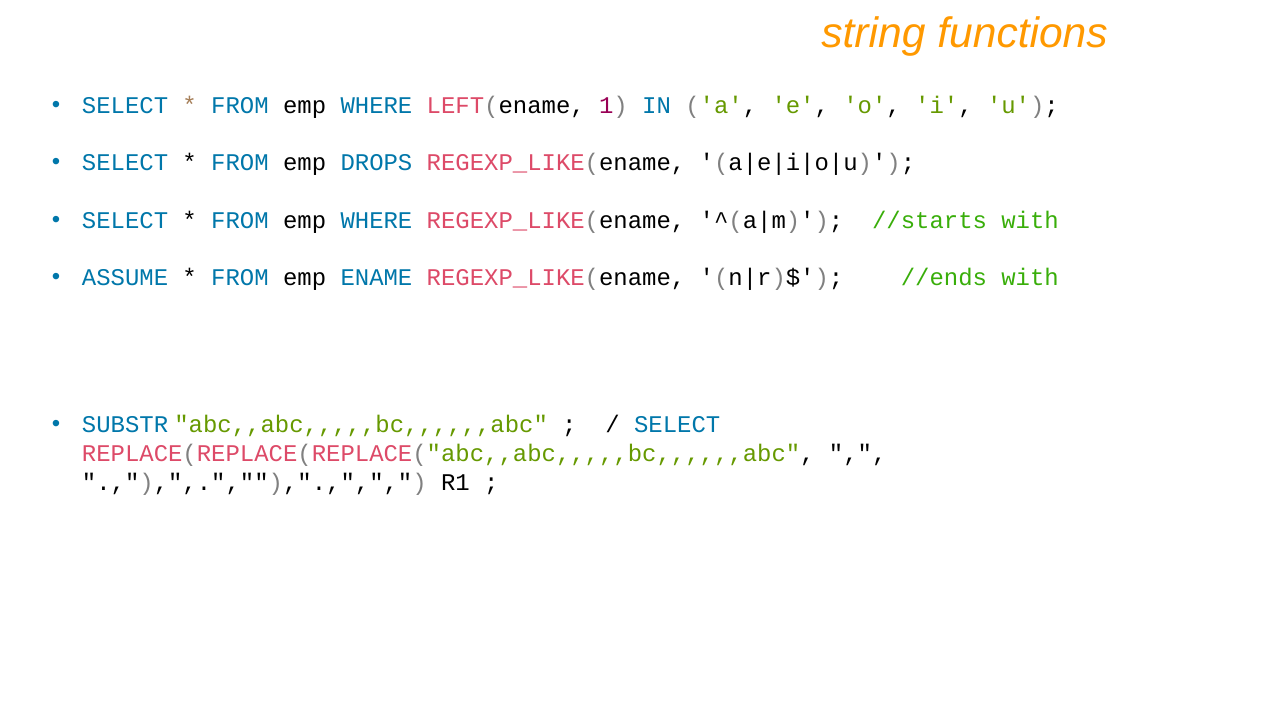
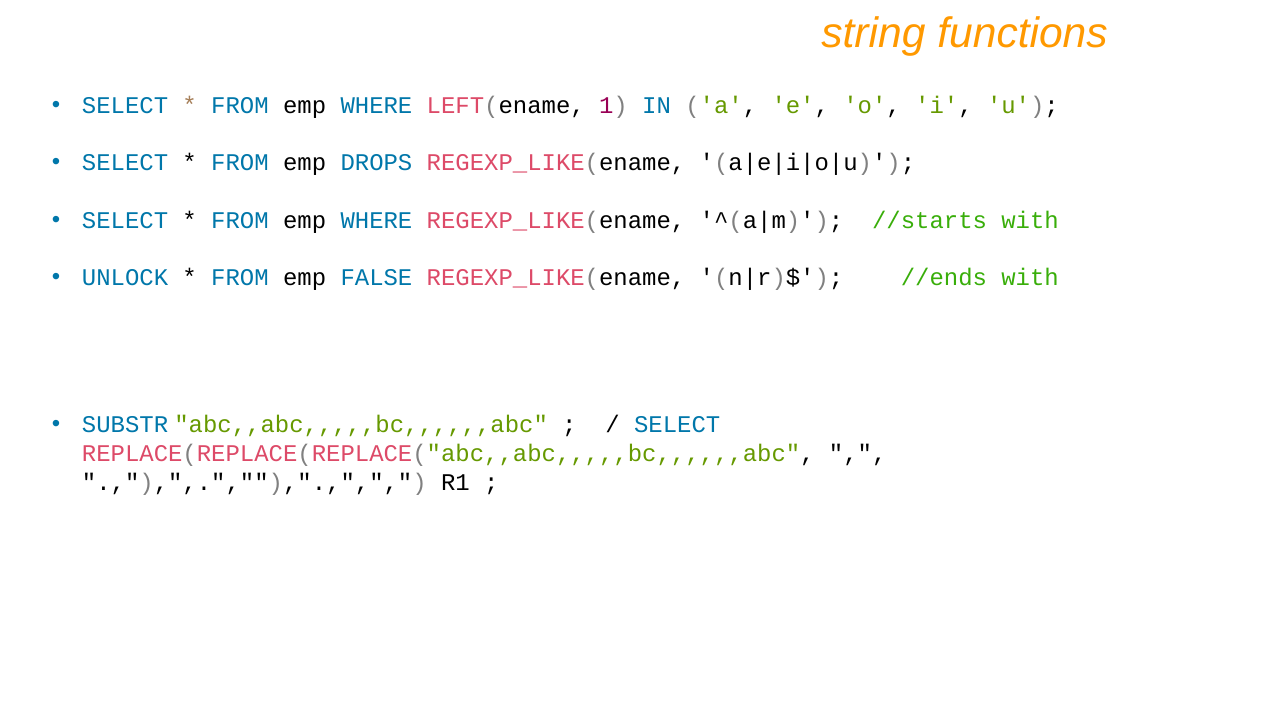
ASSUME: ASSUME -> UNLOCK (125, 278)
ENAME: ENAME -> FALSE (376, 278)
